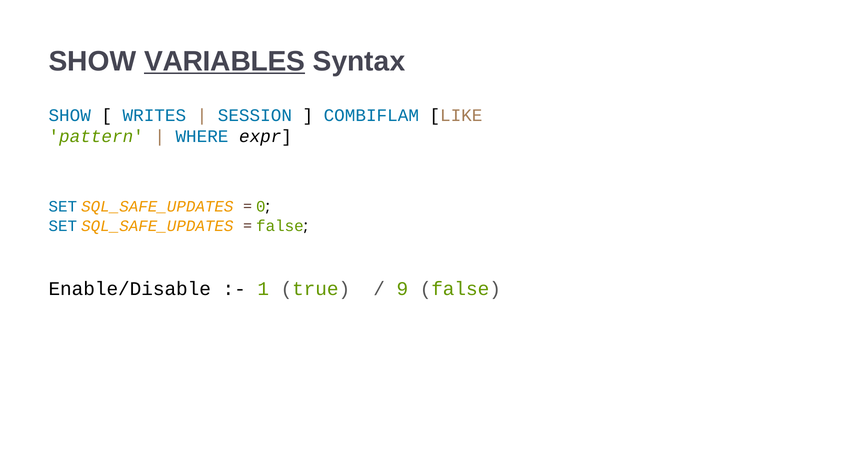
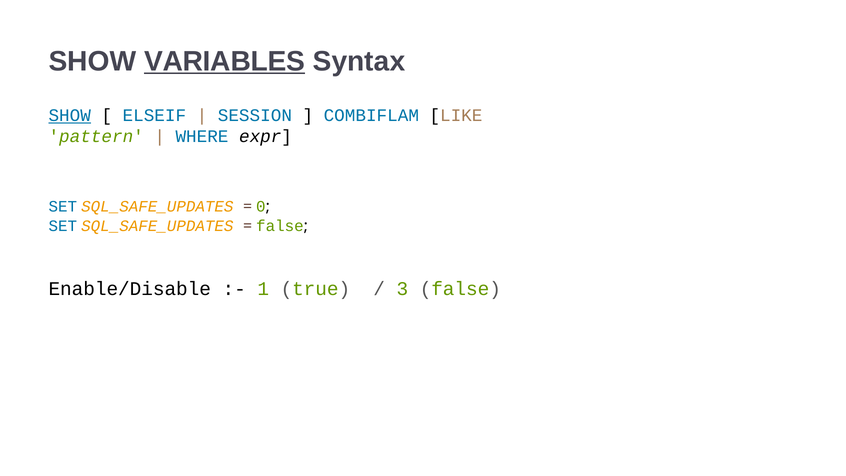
SHOW underline: none -> present (70, 115)
WRITES: WRITES -> ELSEIF (154, 115)
9: 9 -> 3 (402, 289)
